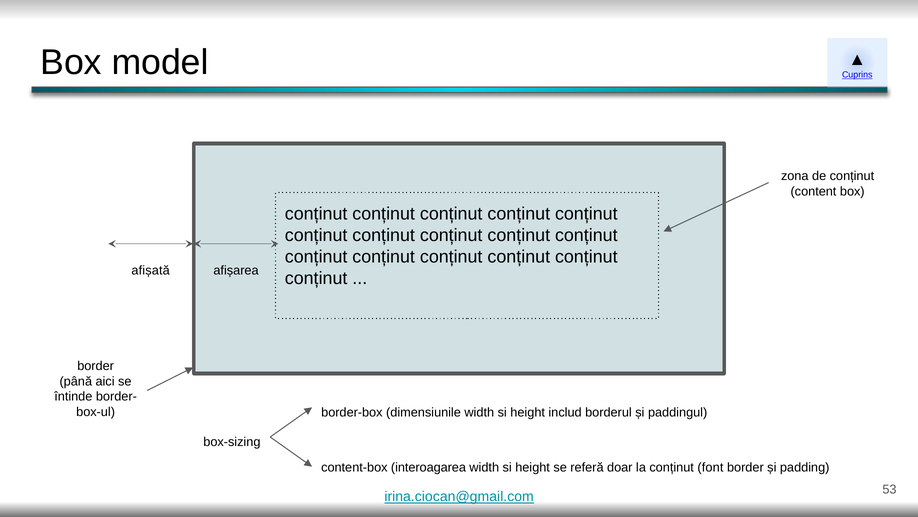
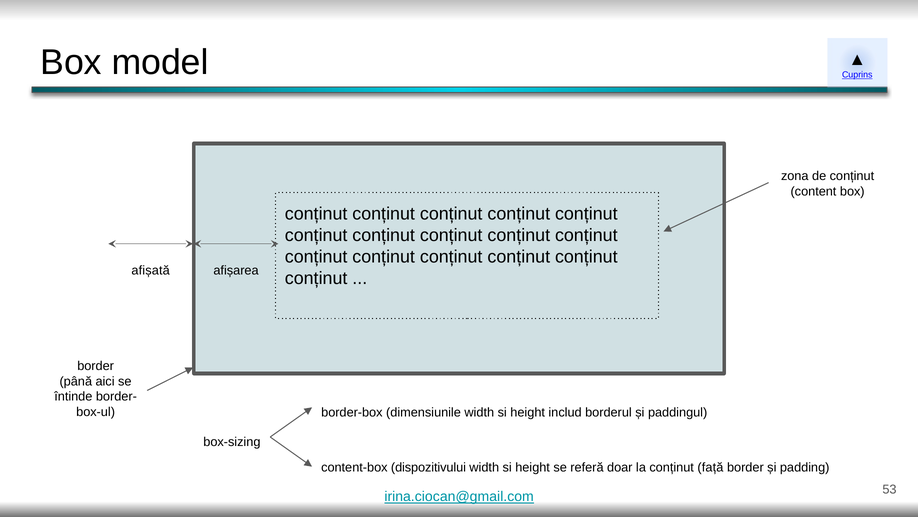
interoagarea: interoagarea -> dispozitivului (429, 467)
font: font -> față (710, 467)
